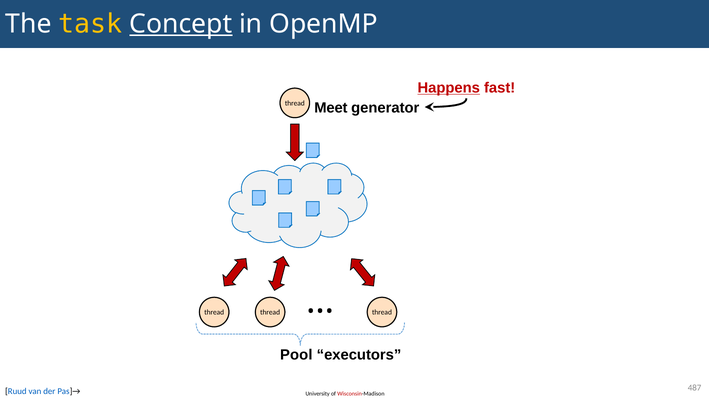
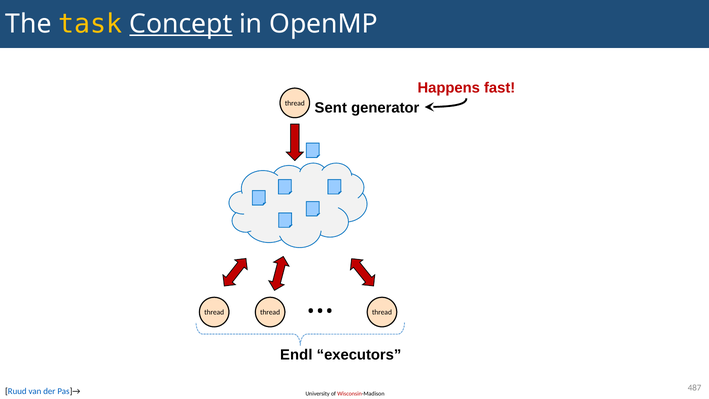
Happens underline: present -> none (449, 88)
Meet: Meet -> Sent (331, 108)
Pool: Pool -> Endl (296, 355)
